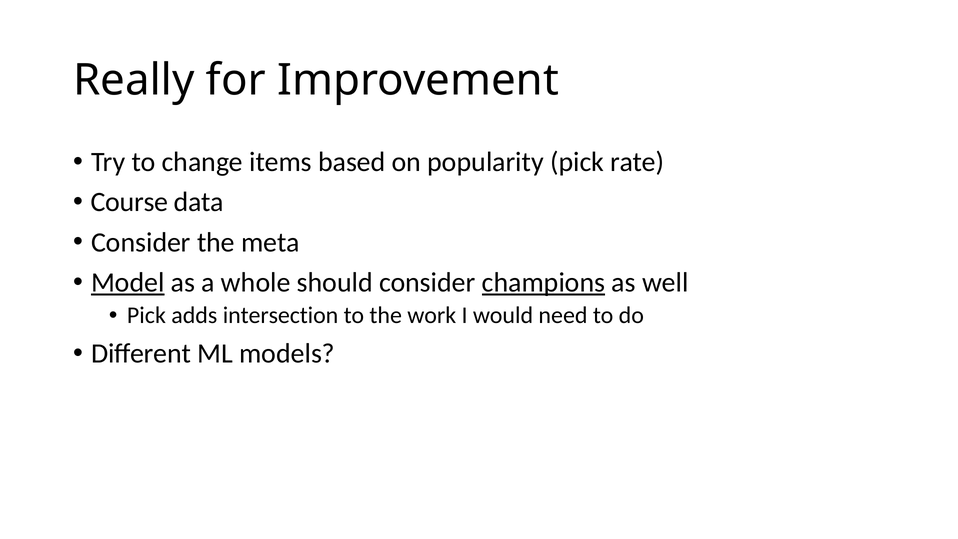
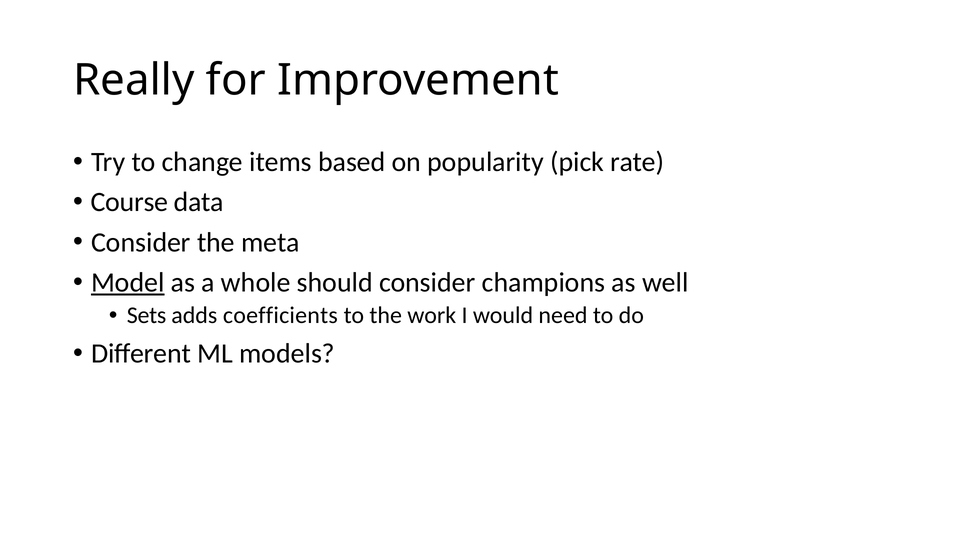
champions underline: present -> none (544, 282)
Pick: Pick -> Sets (147, 316)
intersection: intersection -> coefficients (280, 316)
